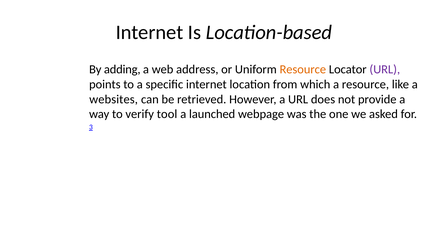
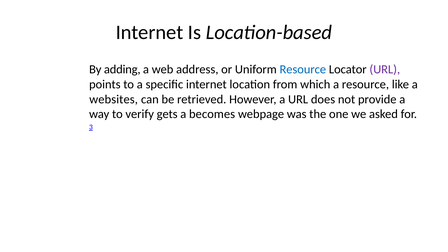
Resource colour: orange -> blue (303, 69)
tool: tool -> gets (167, 114)
launched: launched -> becomes (212, 114)
